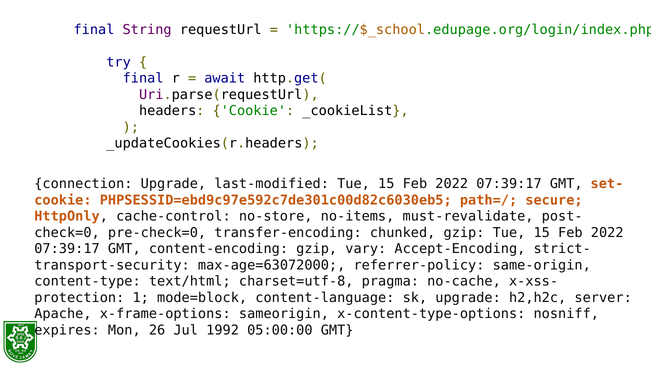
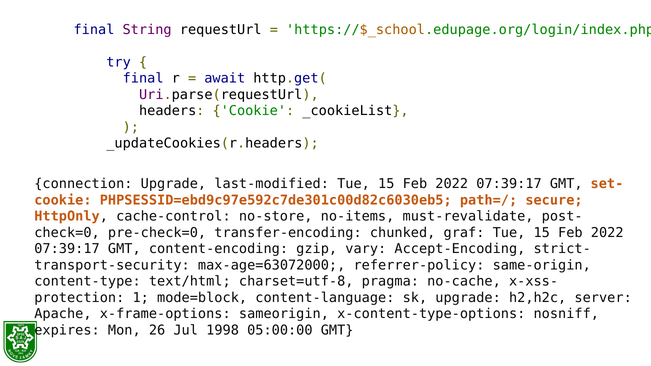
chunked gzip: gzip -> graf (464, 233)
1992: 1992 -> 1998 (223, 330)
